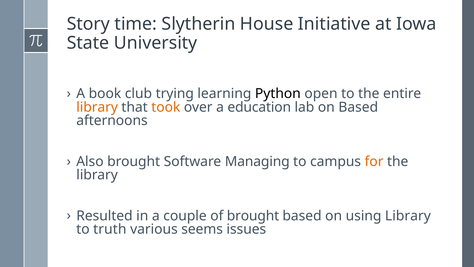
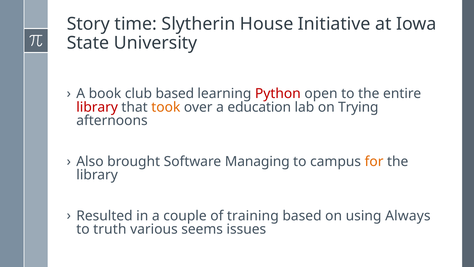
club trying: trying -> based (175, 94)
Python colour: black -> red (278, 94)
library colour: orange -> red (97, 107)
on Based: Based -> Trying (358, 107)
of brought: brought -> training (253, 215)
using Library: Library -> Always (408, 215)
